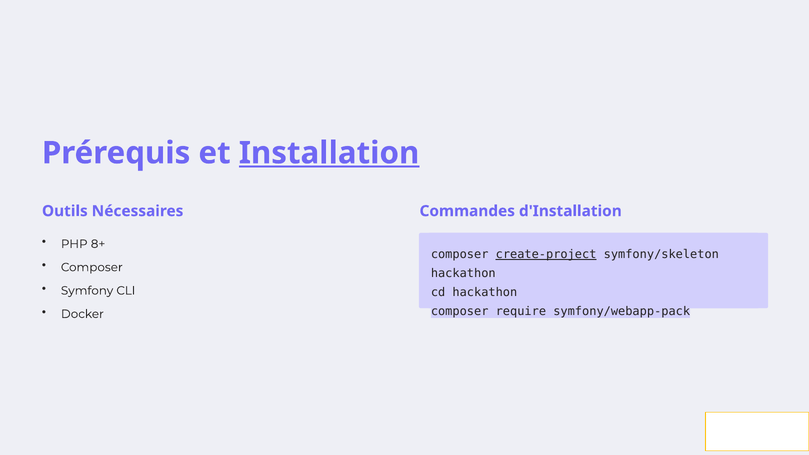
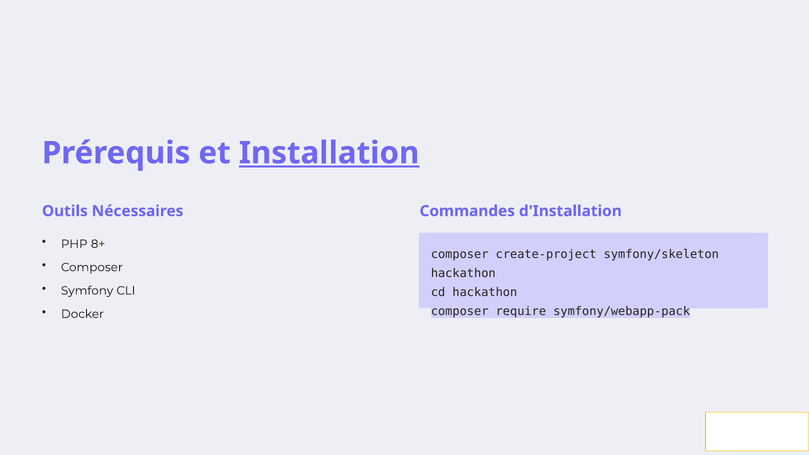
create-project underline: present -> none (546, 254)
